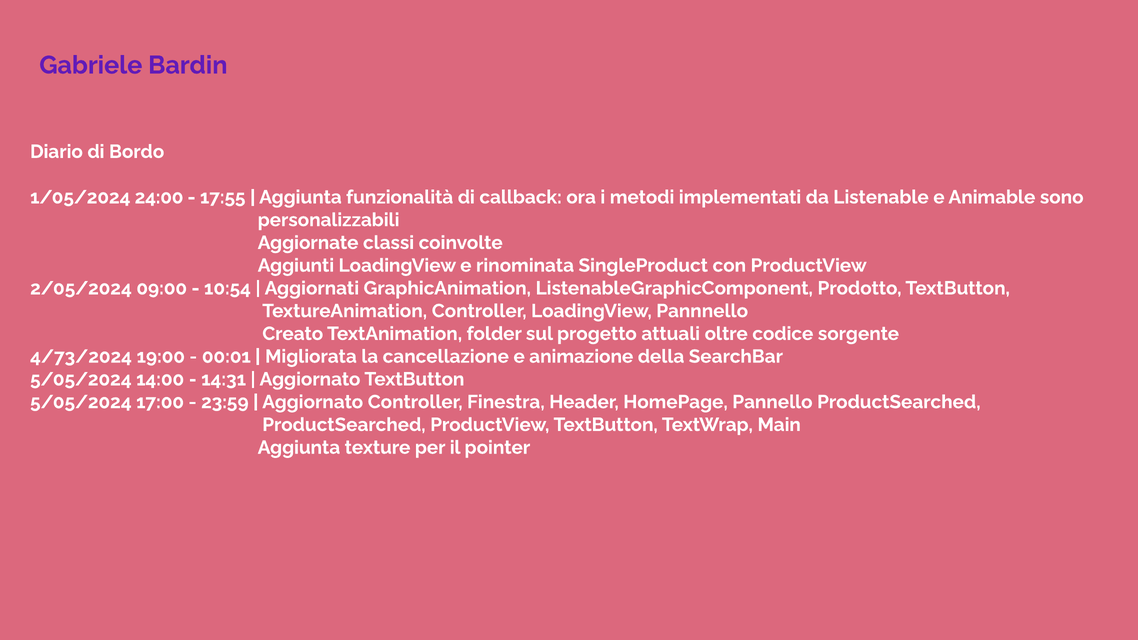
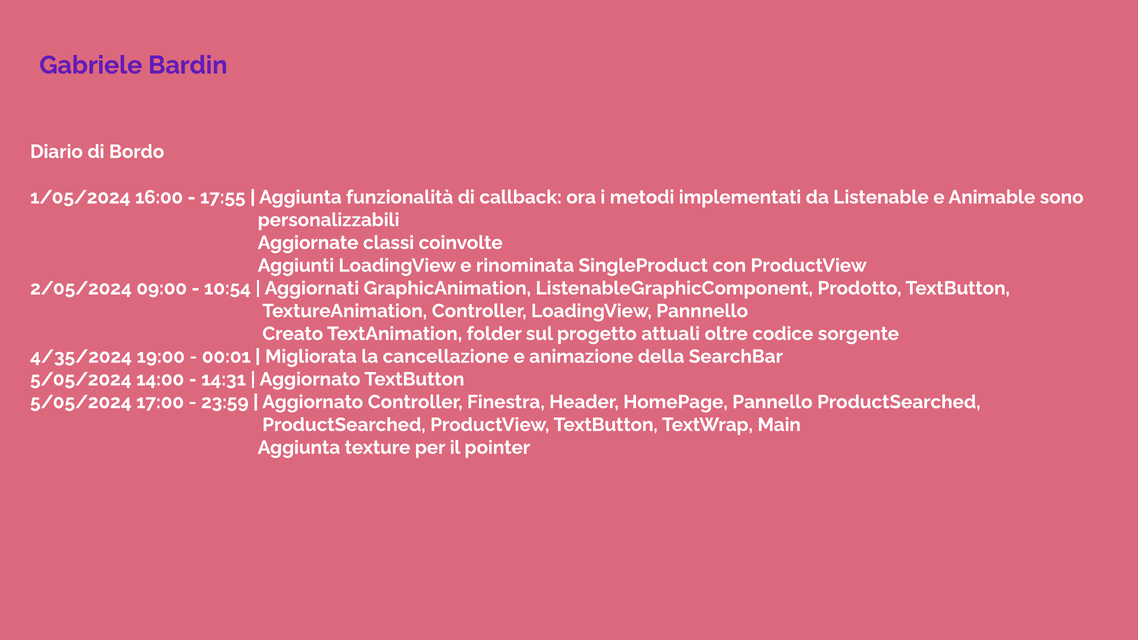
24:00: 24:00 -> 16:00 (159, 197)
4/73/2024: 4/73/2024 -> 4/35/2024 (81, 357)
